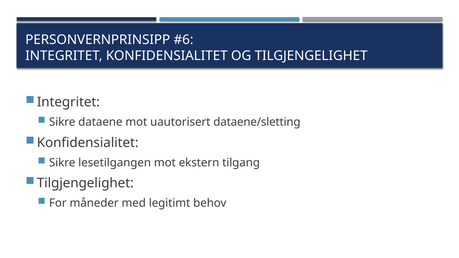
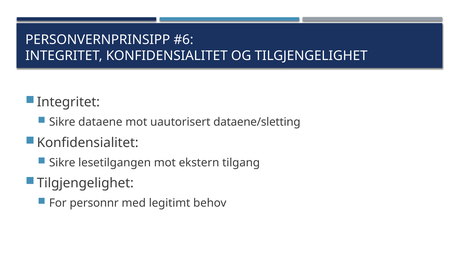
måneder: måneder -> personnr (94, 203)
